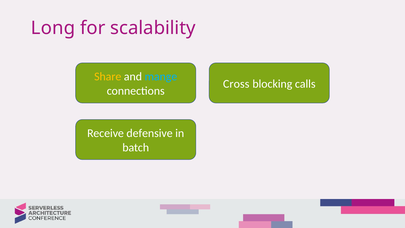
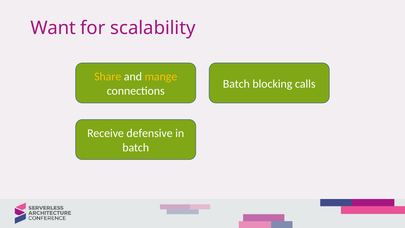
Long: Long -> Want (53, 28)
mange colour: light blue -> yellow (161, 77)
Cross: Cross -> Batch (236, 84)
